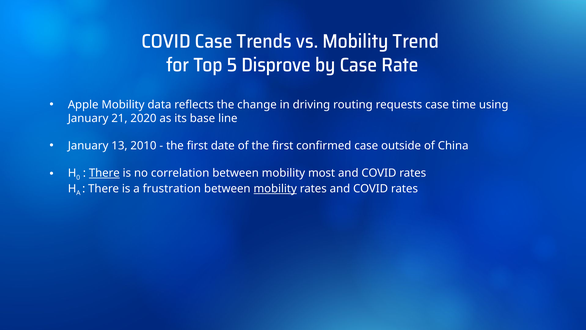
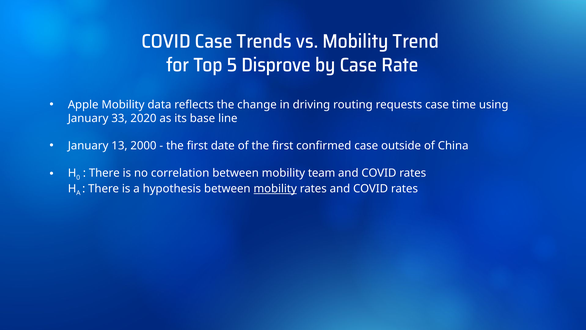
21: 21 -> 33 (119, 118)
2010: 2010 -> 2000 (143, 146)
There underline: present -> none (104, 173)
most: most -> team (322, 173)
frustration: frustration -> hypothesis (172, 188)
